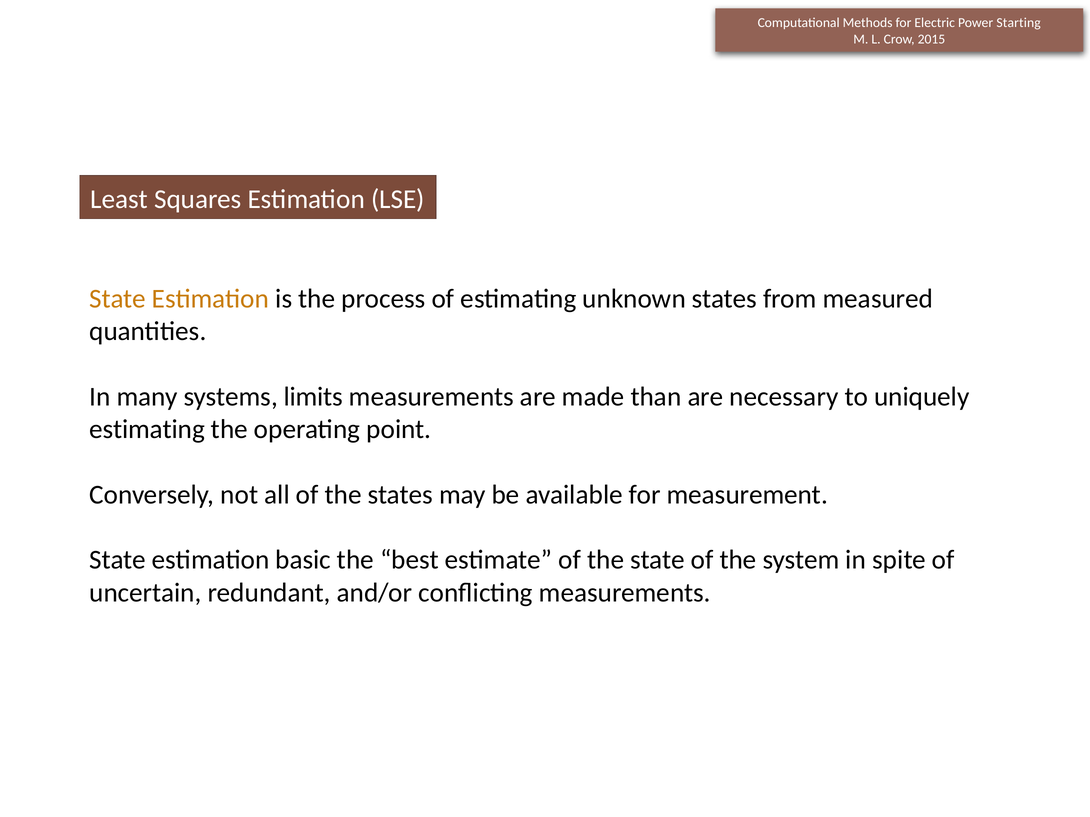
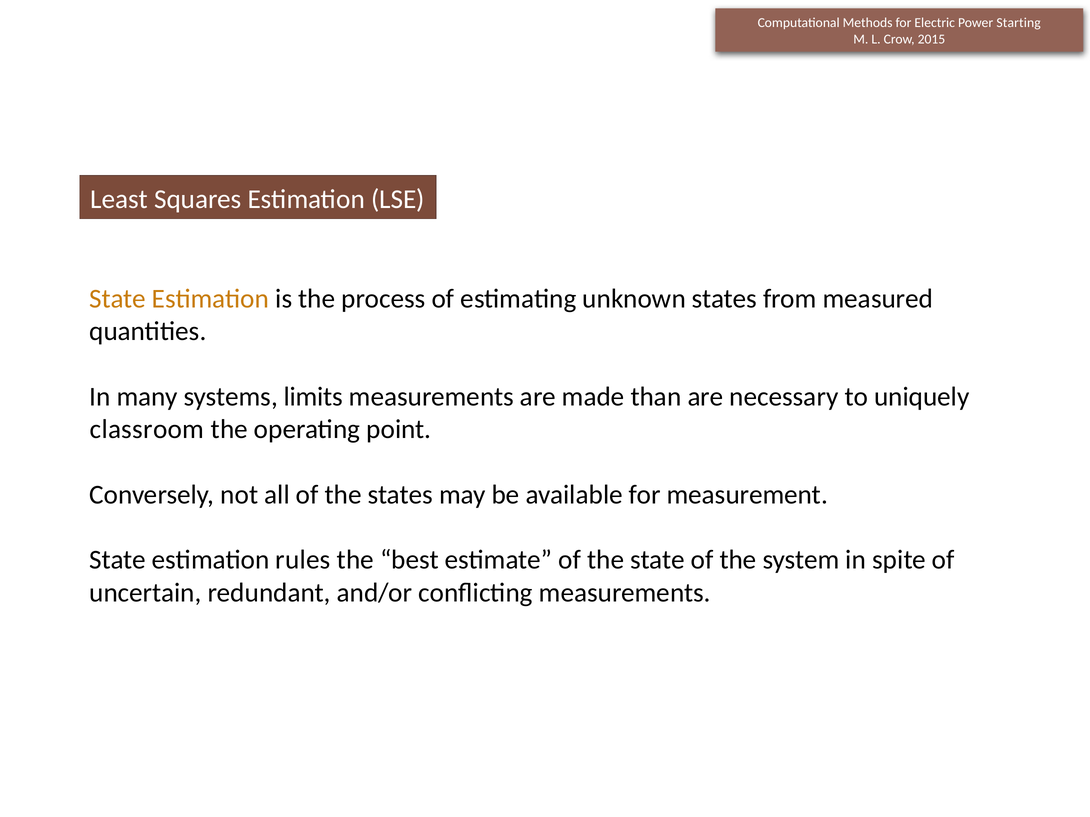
estimating: estimating -> classroom (147, 429)
basic: basic -> rules (303, 560)
